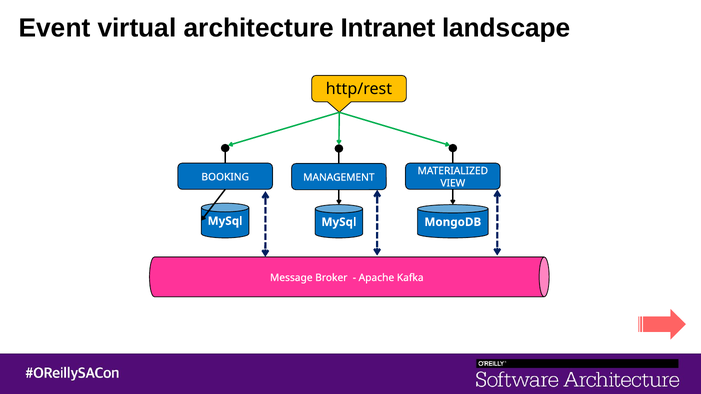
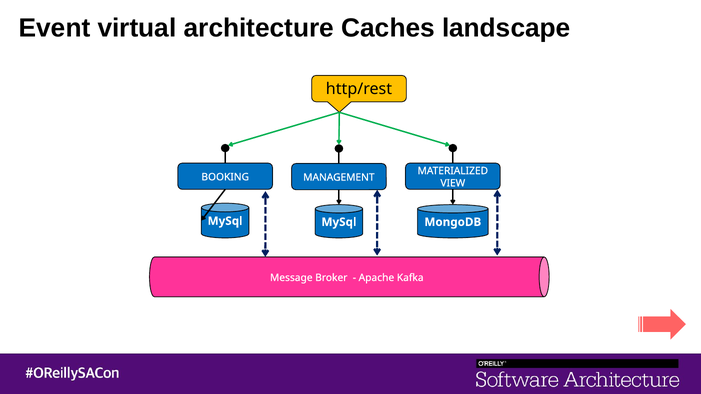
Intranet: Intranet -> Caches (388, 28)
